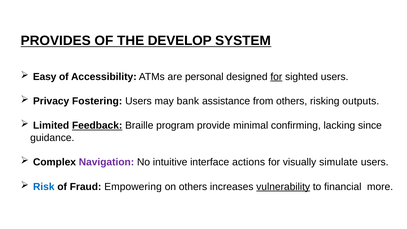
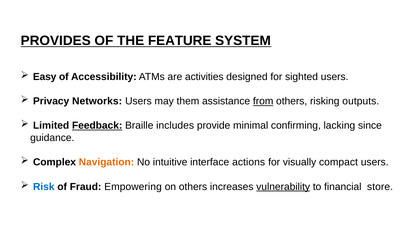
DEVELOP: DEVELOP -> FEATURE (180, 41)
personal: personal -> activities (204, 77)
for underline: present -> none (276, 77)
Fostering: Fostering -> Networks (97, 101)
bank: bank -> them (188, 101)
from underline: none -> present (263, 101)
program: program -> includes (175, 126)
Navigation colour: purple -> orange (106, 162)
simulate: simulate -> compact (338, 162)
more: more -> store (380, 187)
